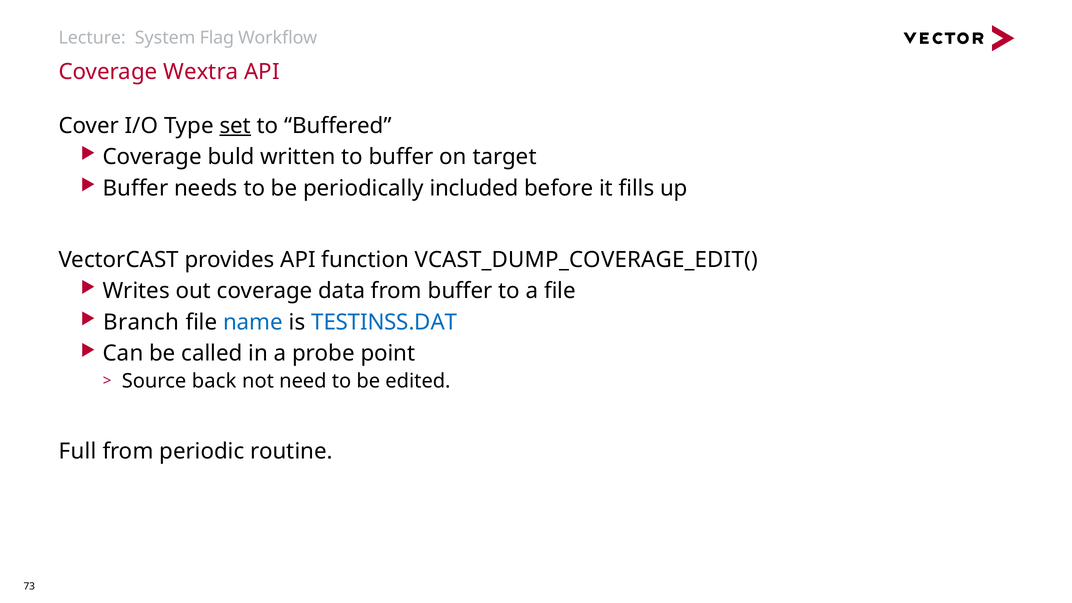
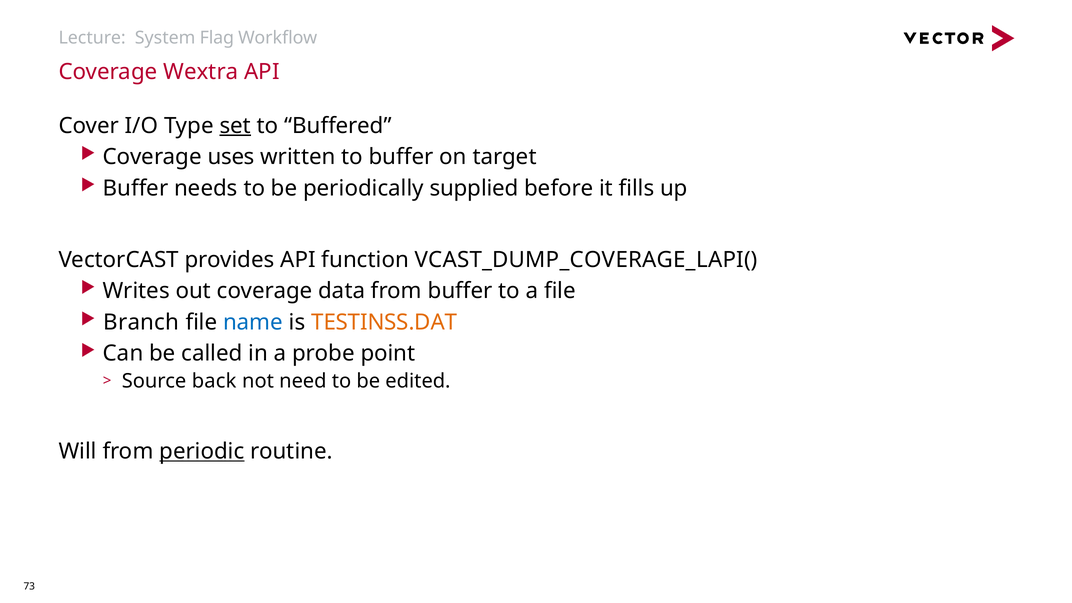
buld: buld -> uses (231, 157)
included: included -> supplied (474, 188)
VCAST_DUMP_COVERAGE_EDIT(: VCAST_DUMP_COVERAGE_EDIT( -> VCAST_DUMP_COVERAGE_LAPI( (586, 260)
TESTINSS.DAT colour: blue -> orange (384, 322)
Full: Full -> Will (78, 451)
periodic underline: none -> present (202, 451)
